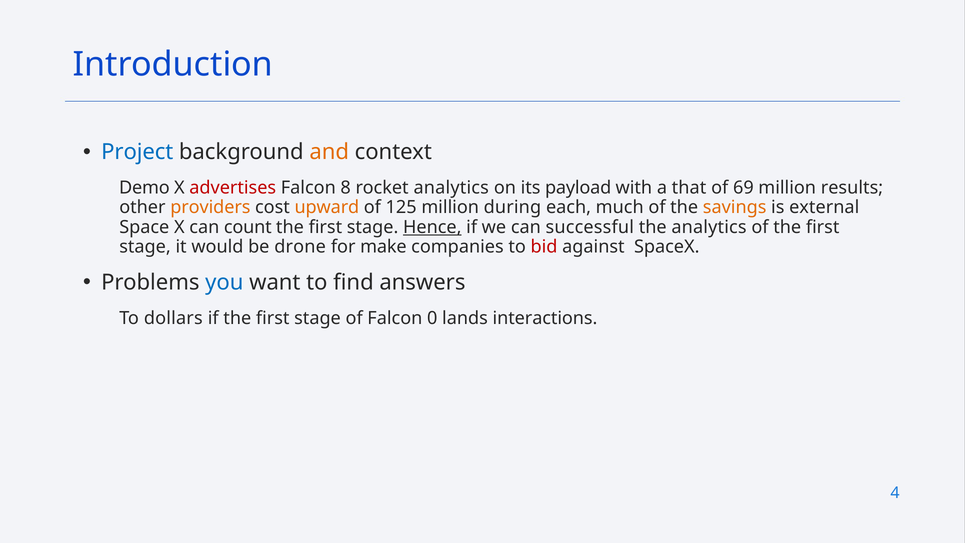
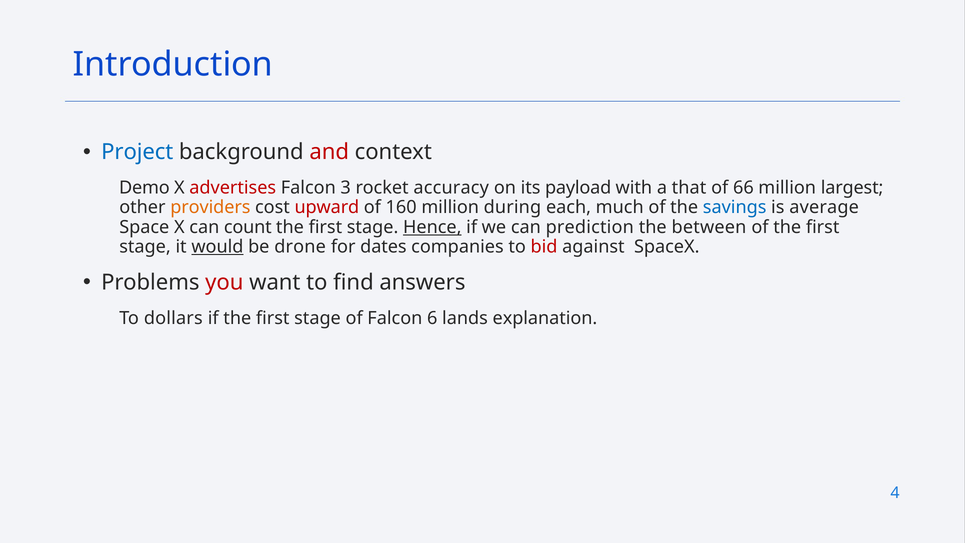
and colour: orange -> red (329, 152)
8: 8 -> 3 (346, 188)
rocket analytics: analytics -> accuracy (451, 188)
69: 69 -> 66 (743, 188)
results: results -> largest (852, 188)
upward colour: orange -> red (327, 207)
125: 125 -> 160 (401, 207)
savings colour: orange -> blue (735, 207)
external: external -> average (824, 207)
successful: successful -> prediction (590, 227)
the analytics: analytics -> between (709, 227)
would underline: none -> present (217, 247)
make: make -> dates (383, 247)
you colour: blue -> red (224, 282)
0: 0 -> 6 (432, 318)
interactions: interactions -> explanation (545, 318)
